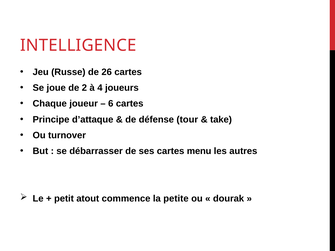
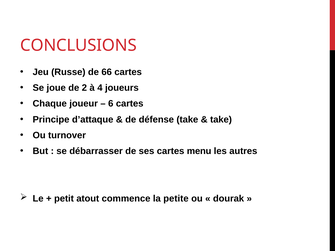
INTELLIGENCE: INTELLIGENCE -> CONCLUSIONS (78, 45)
26: 26 -> 66 (107, 72)
défense tour: tour -> take (187, 120)
